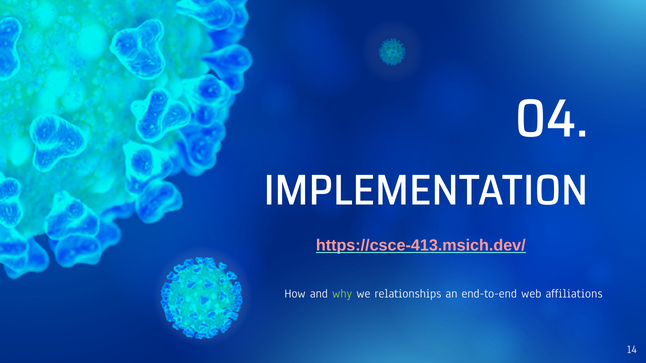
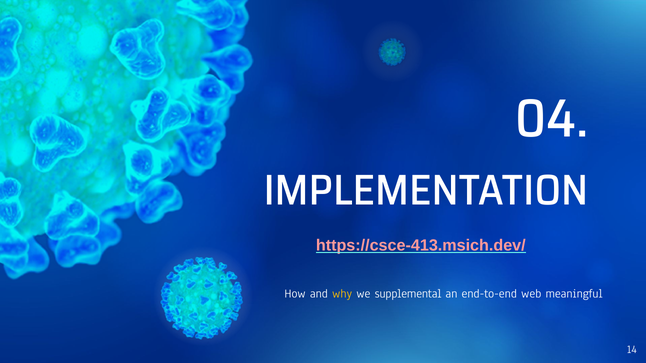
why colour: light green -> yellow (342, 294)
relationships: relationships -> supplemental (408, 294)
affiliations: affiliations -> meaningful (574, 294)
